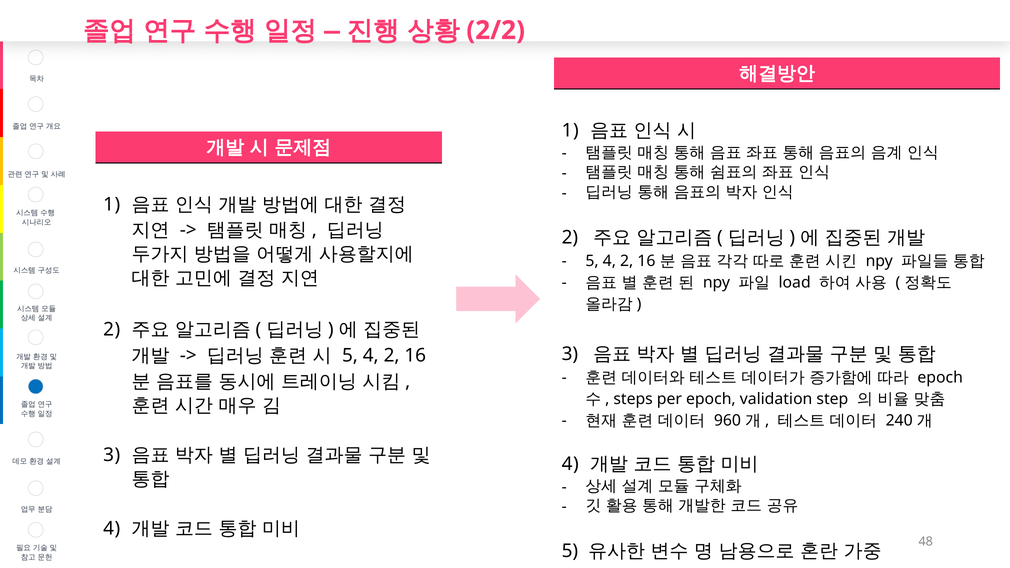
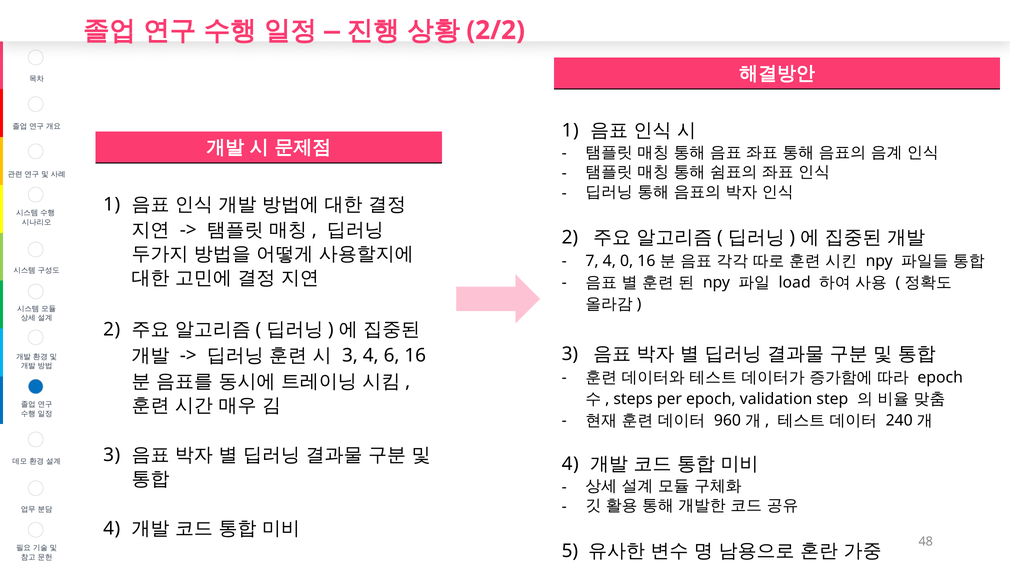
5: 5 -> 7 (592, 261)
2: 2 -> 0 (627, 261)
5: 5 -> 3 (350, 356)
2: 2 -> 6 (392, 356)
